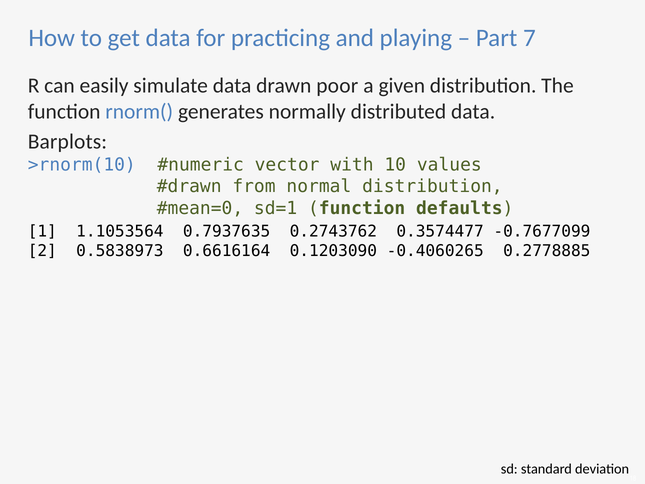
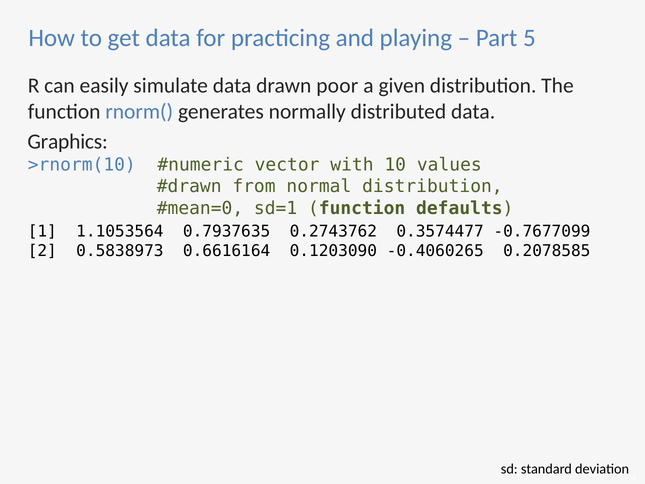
7: 7 -> 5 (529, 38)
Barplots: Barplots -> Graphics (68, 142)
0.2778885: 0.2778885 -> 0.2078585 (547, 251)
